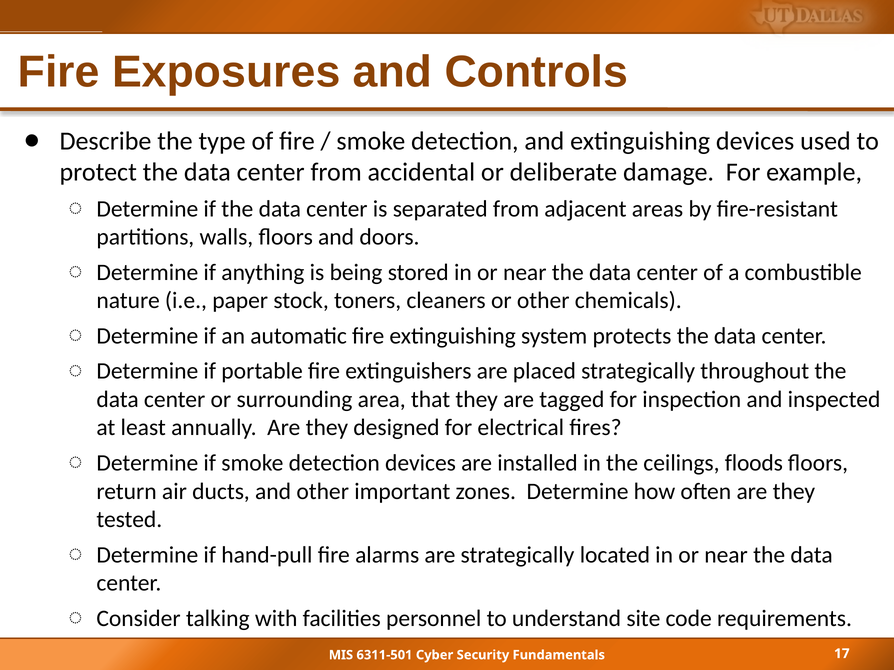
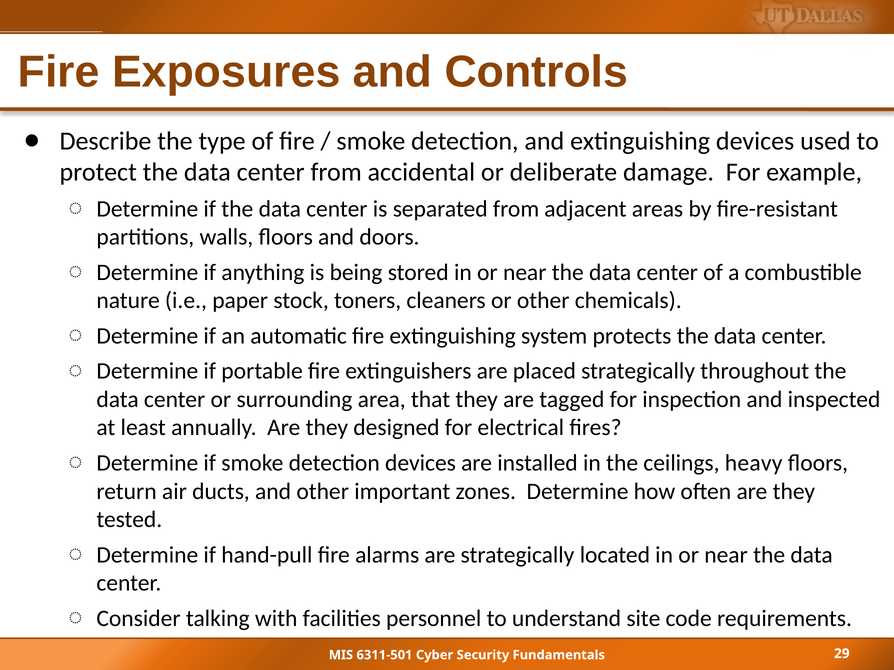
floods: floods -> heavy (754, 463)
17: 17 -> 29 (842, 654)
